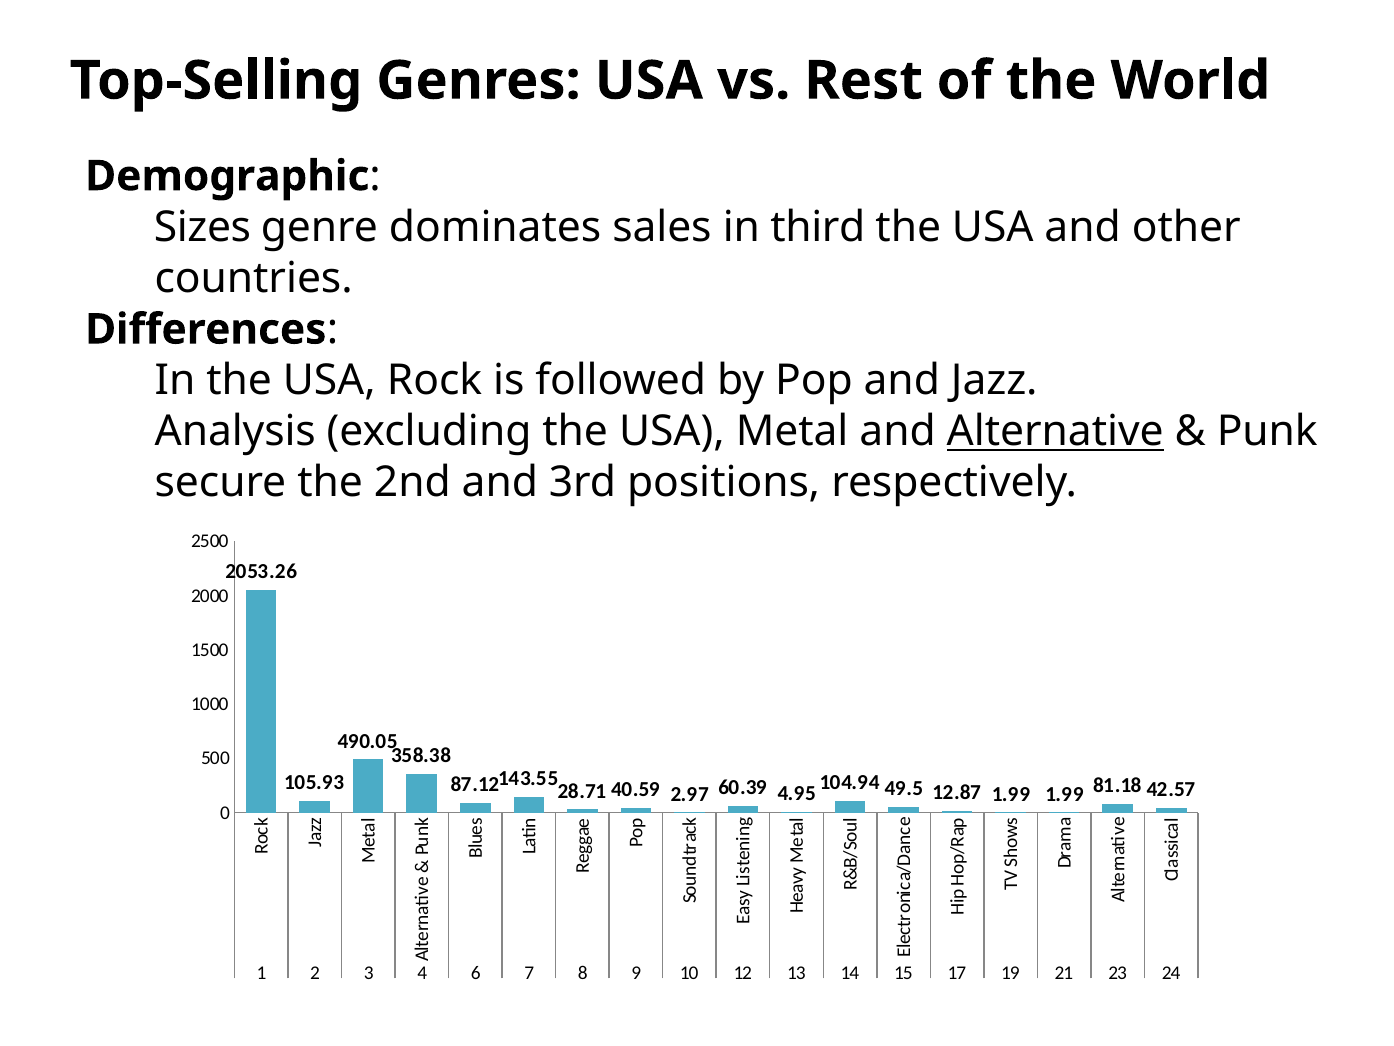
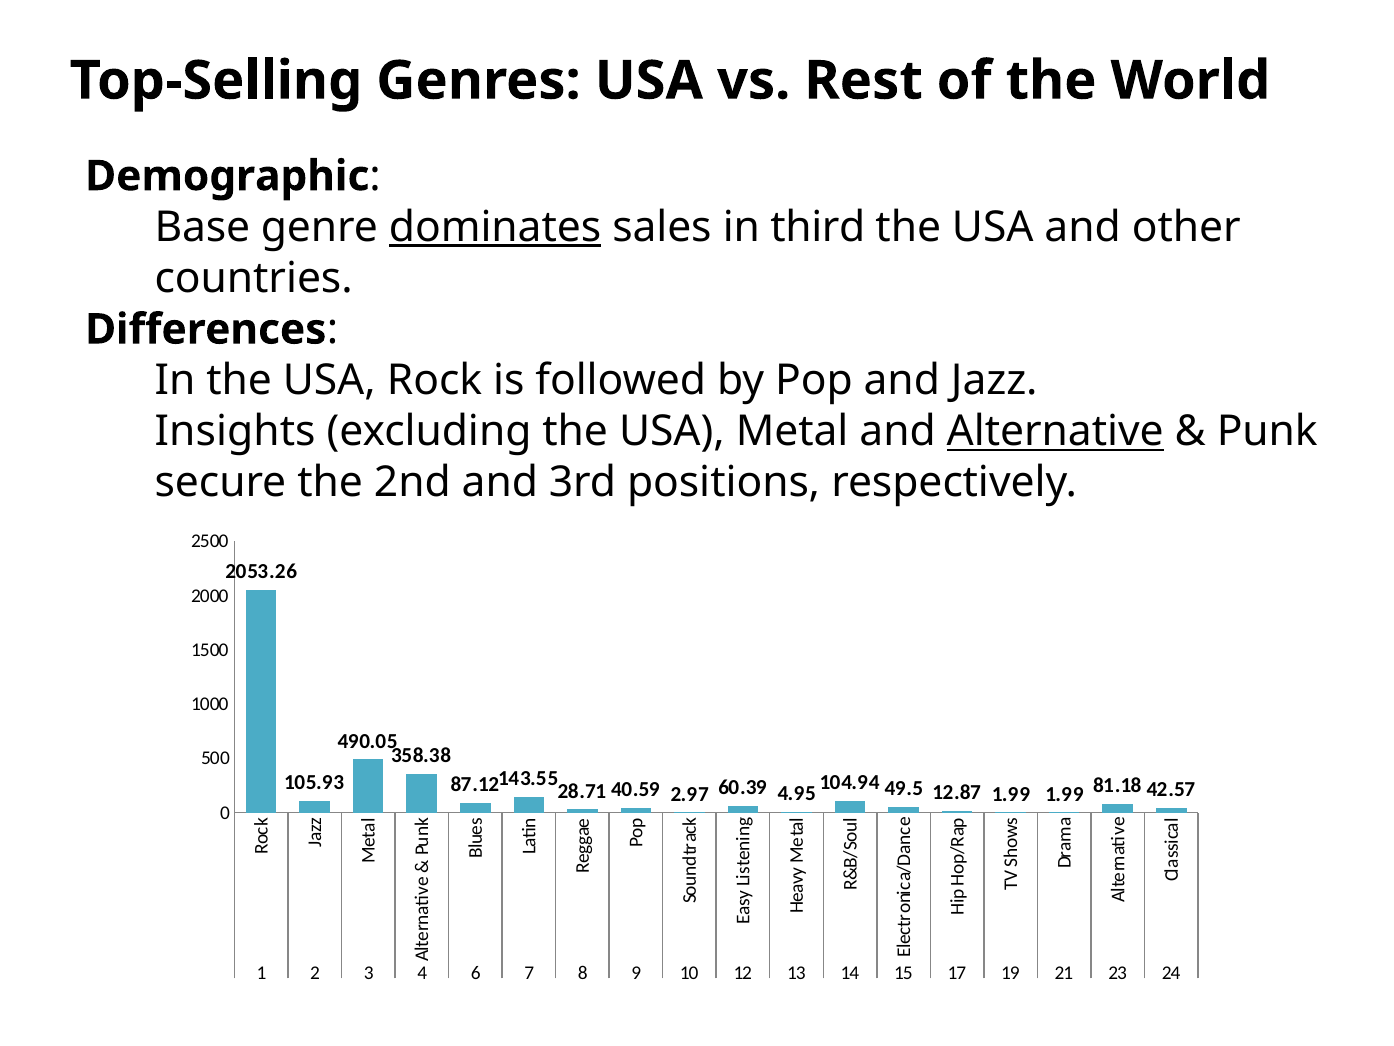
Sizes: Sizes -> Base (202, 227)
dominates underline: none -> present (495, 227)
Analysis: Analysis -> Insights (235, 432)
